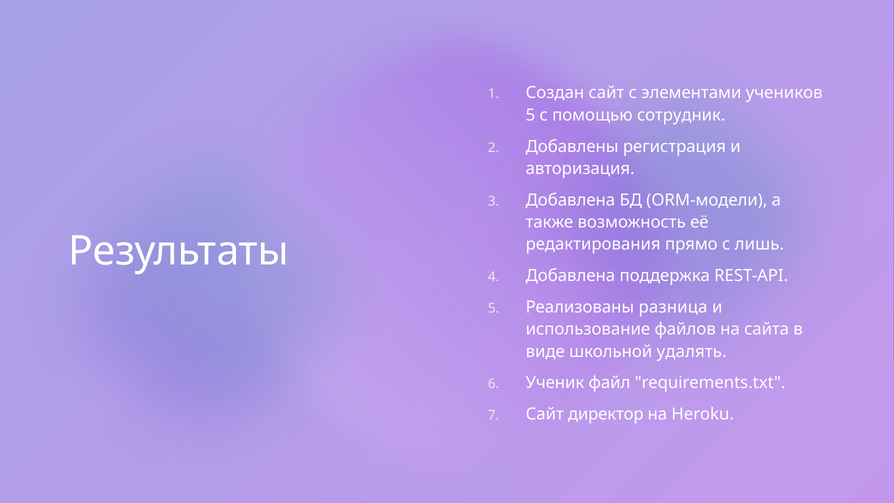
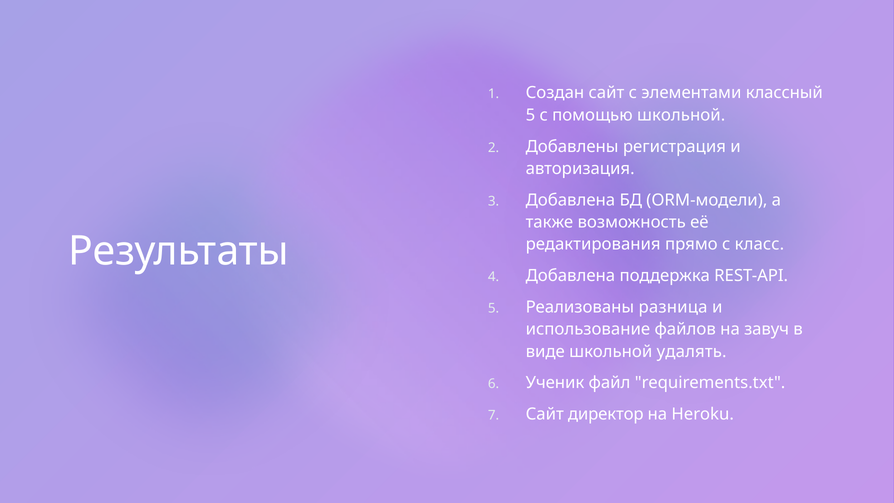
учеников: учеников -> классный (784, 93)
помощью сотрудник: сотрудник -> школьной (681, 115)
лишь: лишь -> класс (759, 244)
сайта: сайта -> завуч (767, 329)
